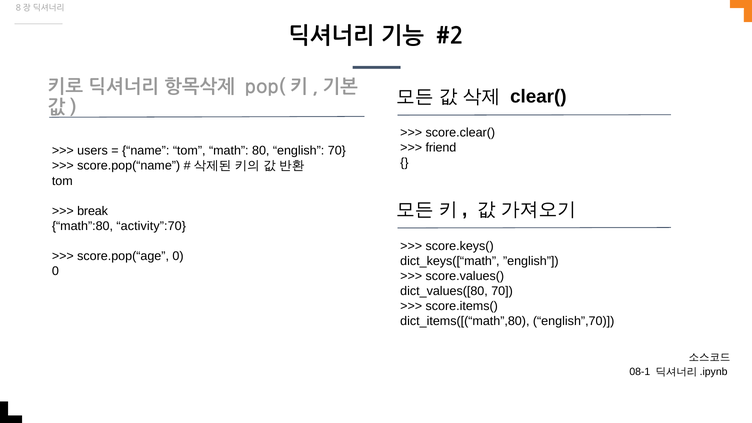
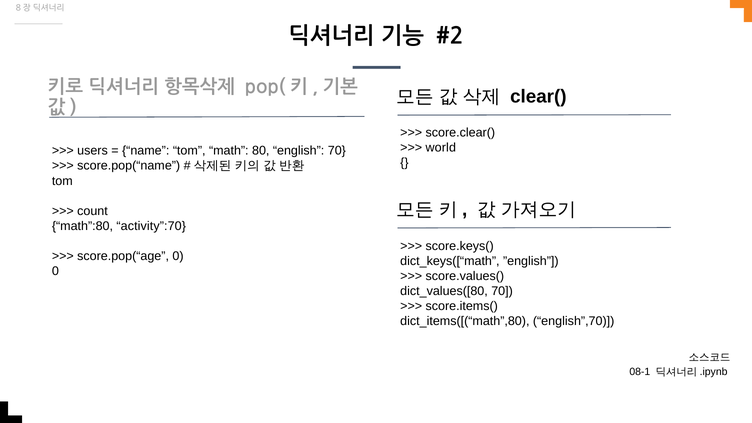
friend: friend -> world (441, 147)
break: break -> count (92, 211)
